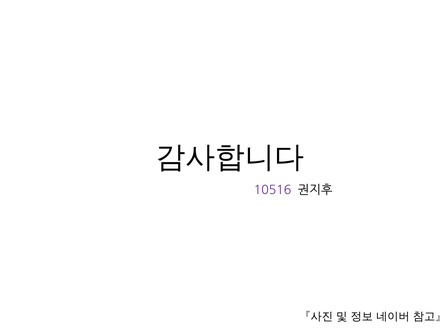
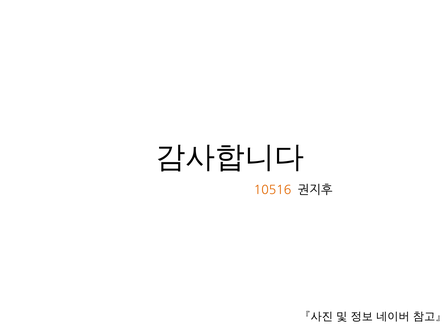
10516 colour: purple -> orange (273, 190)
